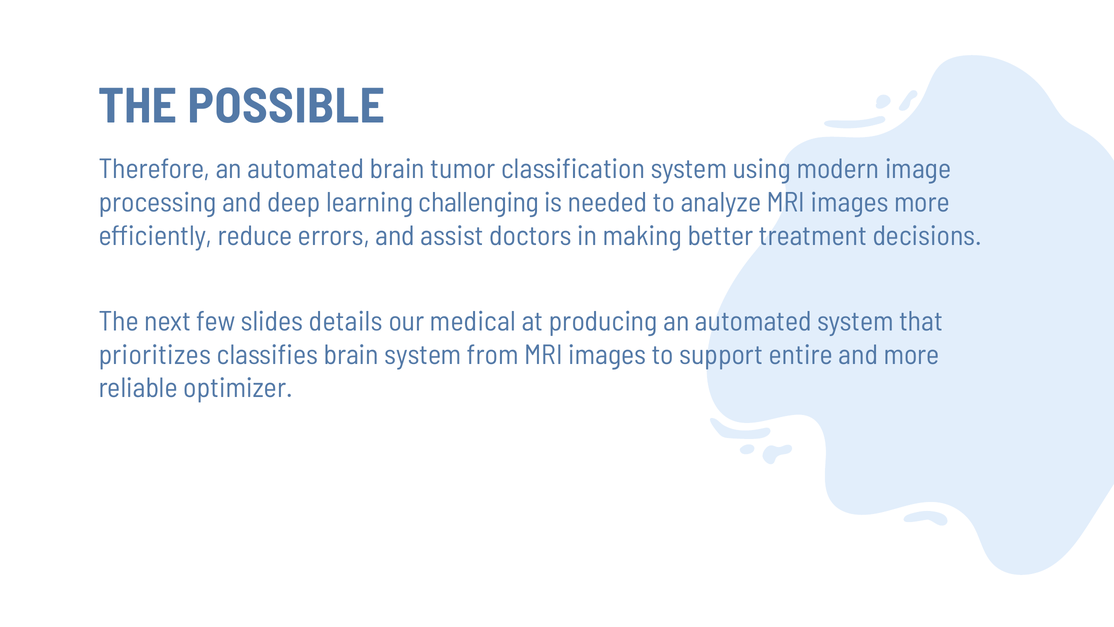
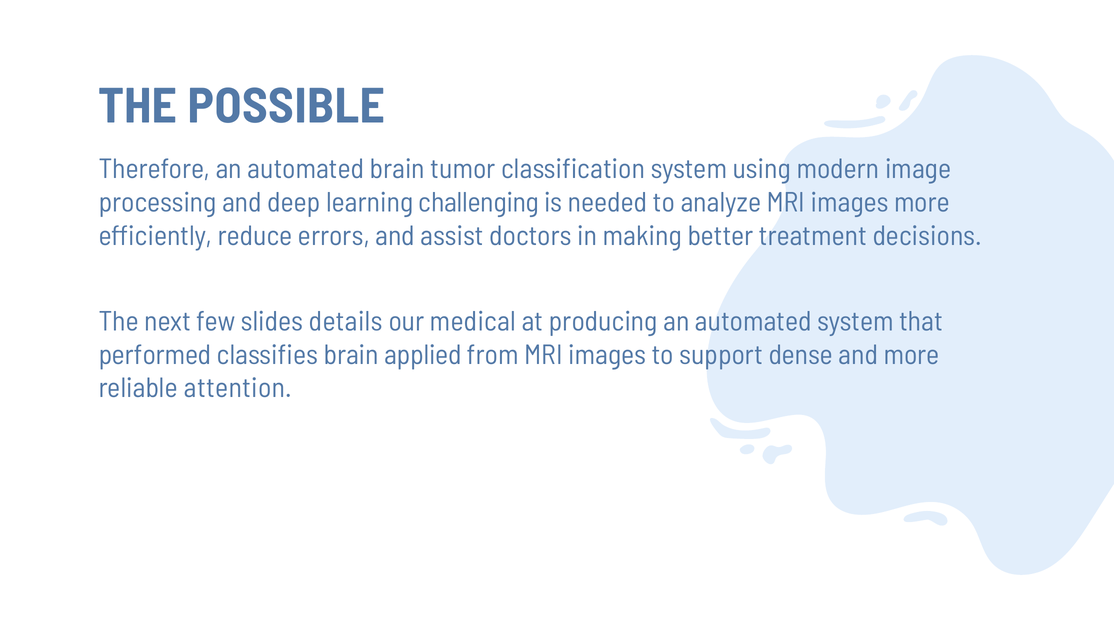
prioritizes: prioritizes -> performed (155, 355)
brain system: system -> applied (423, 355)
entire: entire -> dense (801, 355)
optimizer: optimizer -> attention (238, 388)
